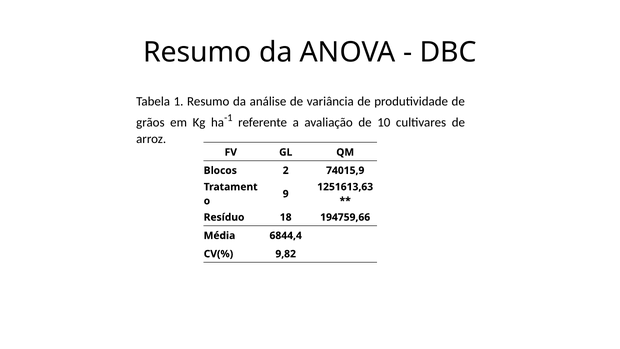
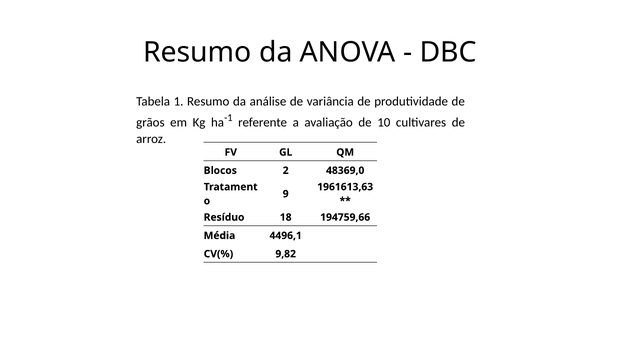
74015,9: 74015,9 -> 48369,0 (345, 170)
1251613,63: 1251613,63 -> 1961613,63 (345, 187)
6844,4: 6844,4 -> 4496,1 (286, 235)
